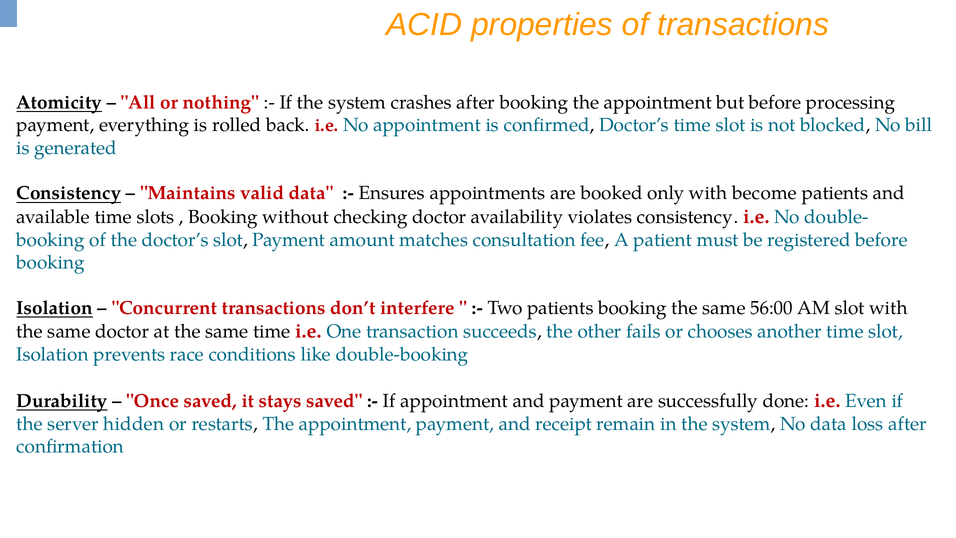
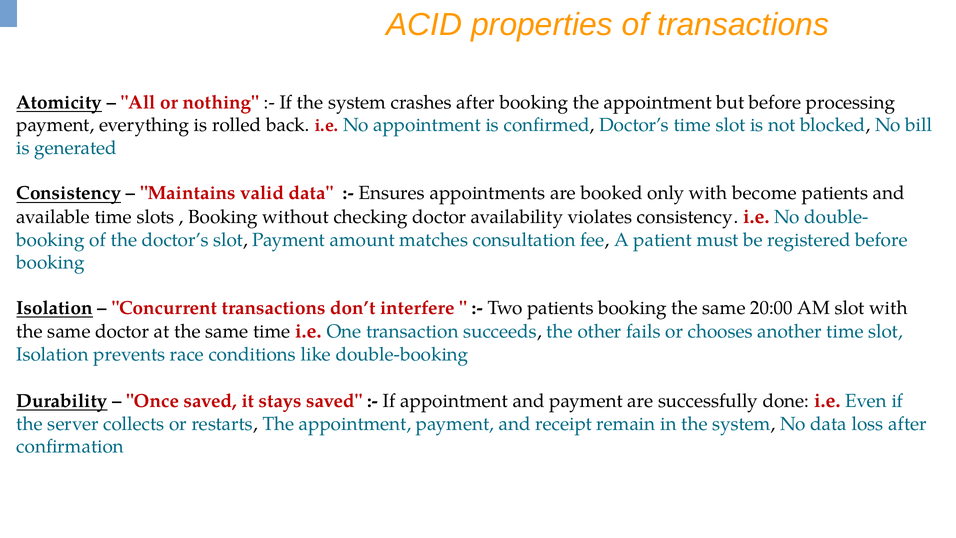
56:00: 56:00 -> 20:00 (772, 308)
hidden: hidden -> collects (134, 424)
